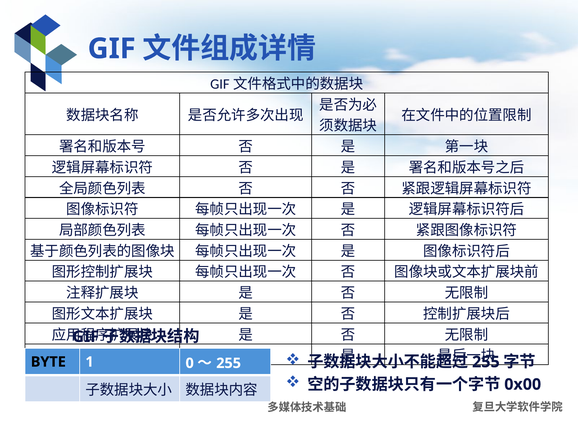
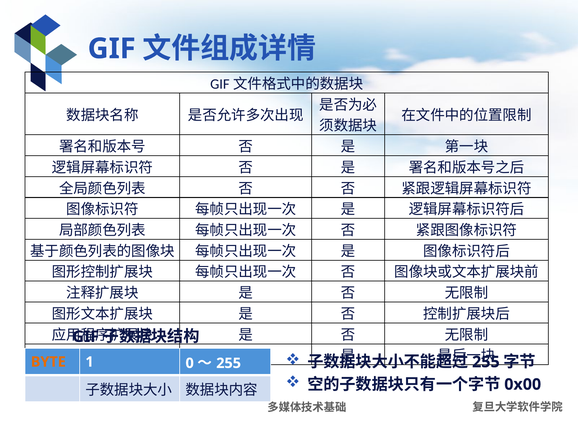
BYTE colour: black -> orange (48, 362)
